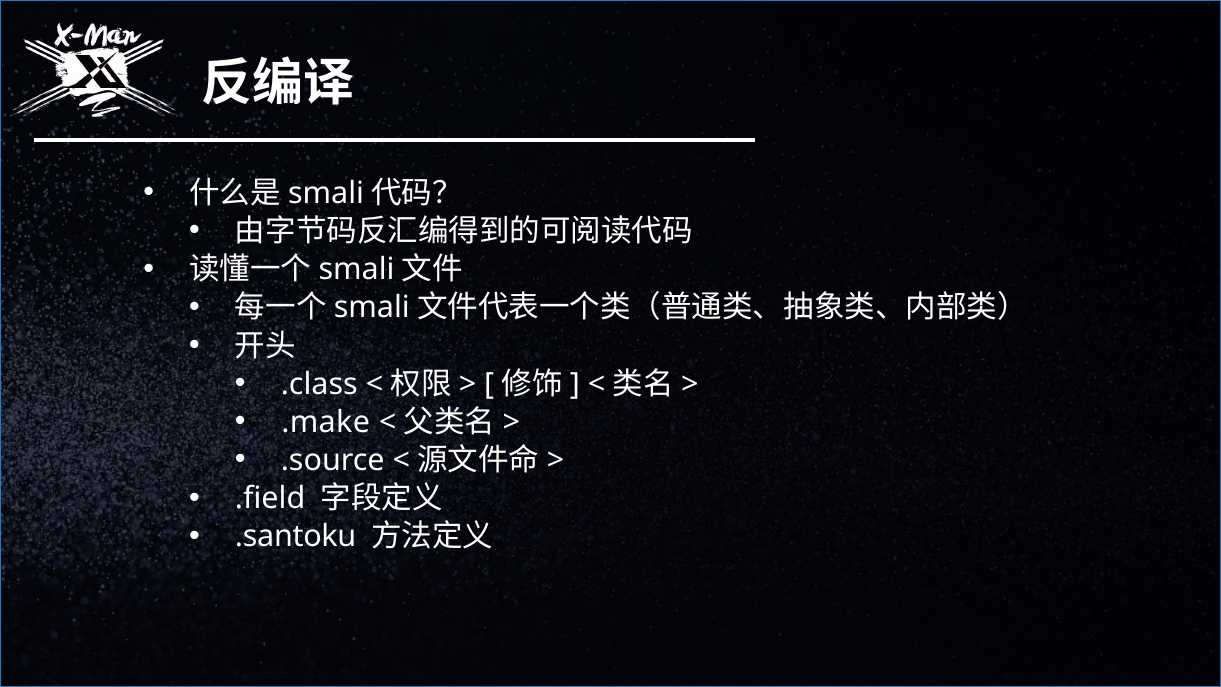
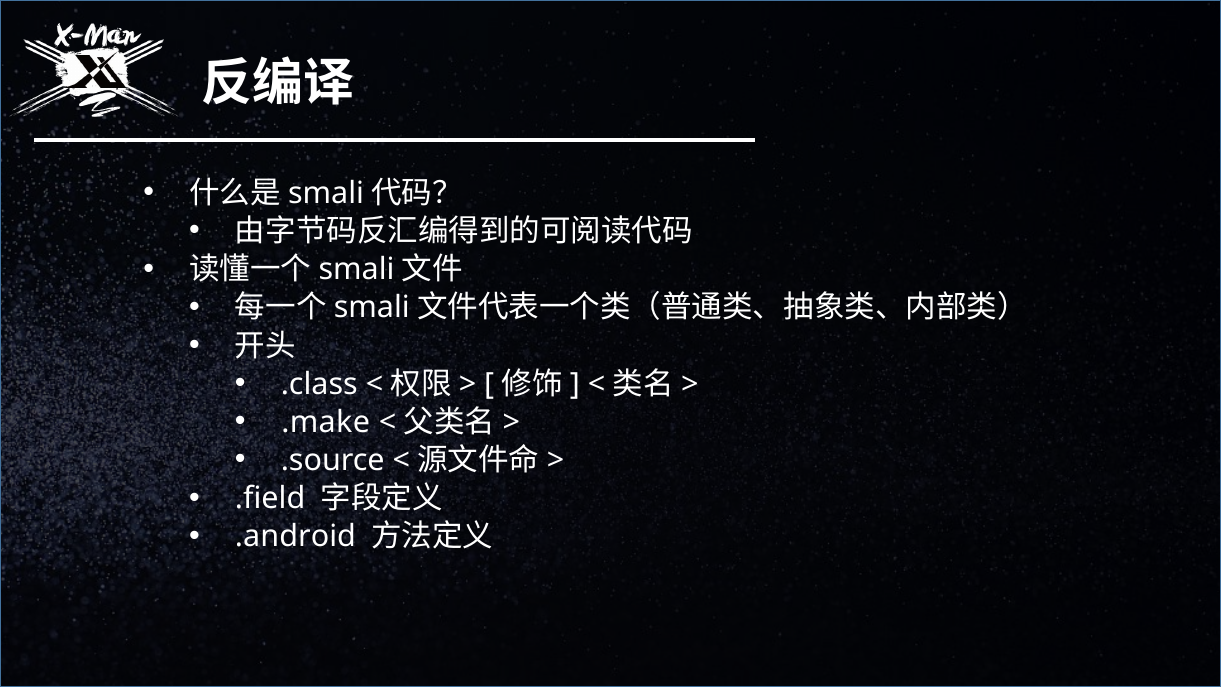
.santoku: .santoku -> .android (295, 537)
